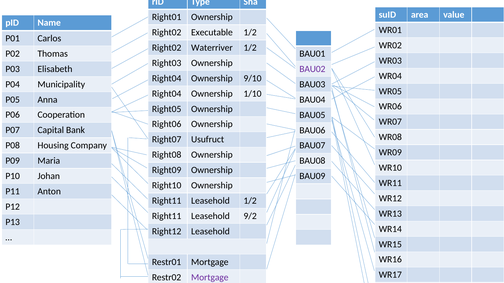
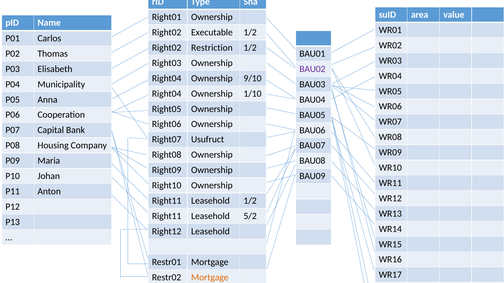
Waterriver: Waterriver -> Restriction (212, 48)
9/2: 9/2 -> 5/2 (250, 216)
Mortgage colour: purple -> orange (210, 278)
